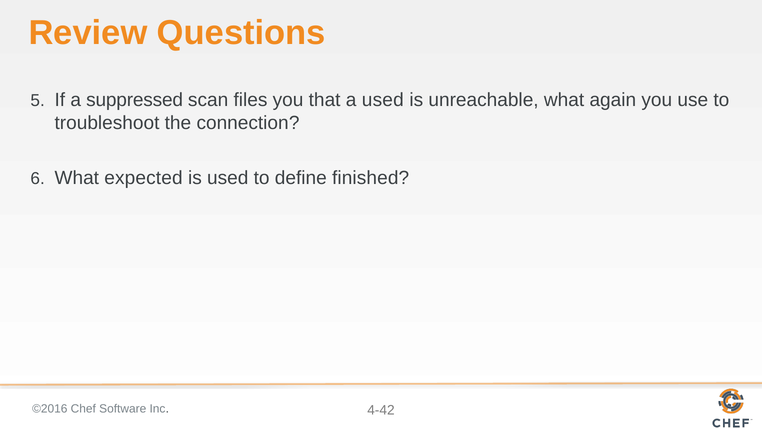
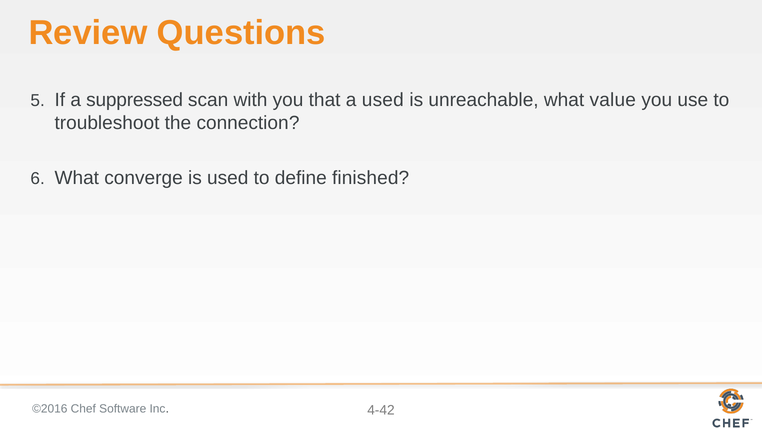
files: files -> with (250, 100)
again: again -> value (613, 100)
expected: expected -> converge (144, 178)
